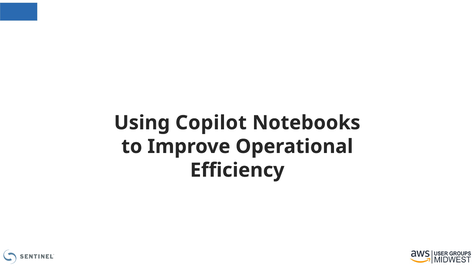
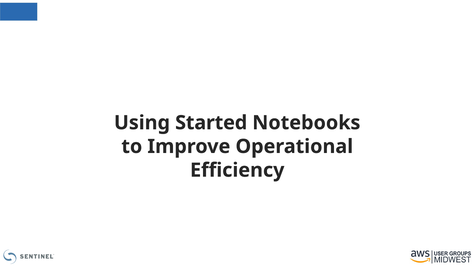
Copilot: Copilot -> Started (211, 123)
